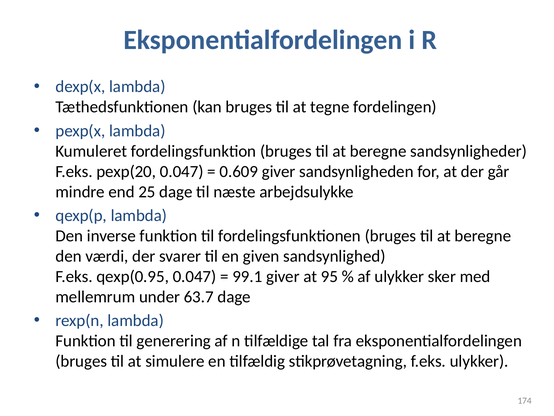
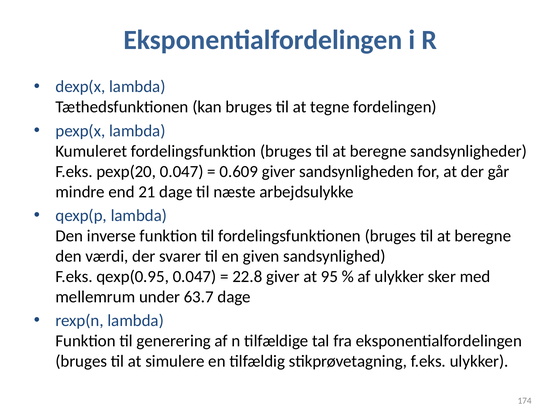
25: 25 -> 21 (147, 192)
99.1: 99.1 -> 22.8 (247, 276)
